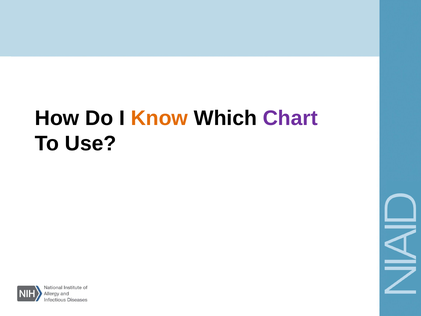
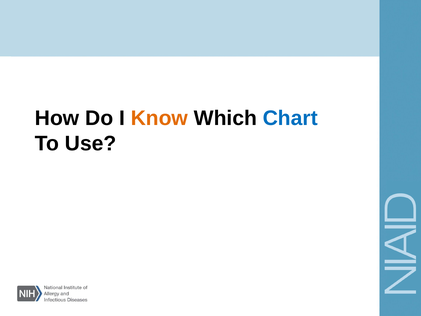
Chart colour: purple -> blue (290, 118)
